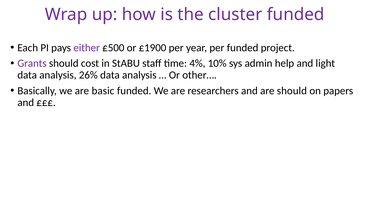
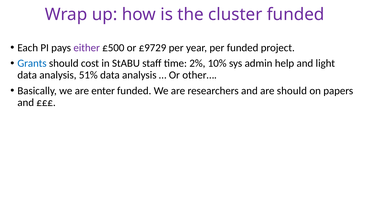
£1900: £1900 -> £9729 (153, 48)
Grants colour: purple -> blue (32, 63)
4%: 4% -> 2% (197, 63)
26%: 26% -> 51% (88, 75)
basic: basic -> enter (103, 91)
